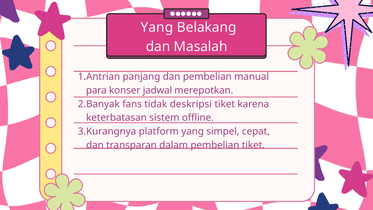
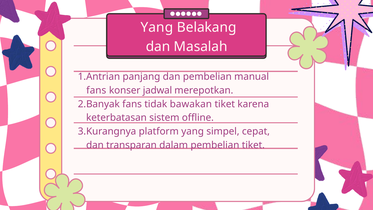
para: para -> fans (96, 90)
deskripsi: deskripsi -> bawakan (191, 104)
